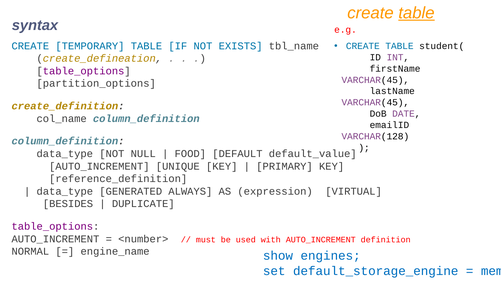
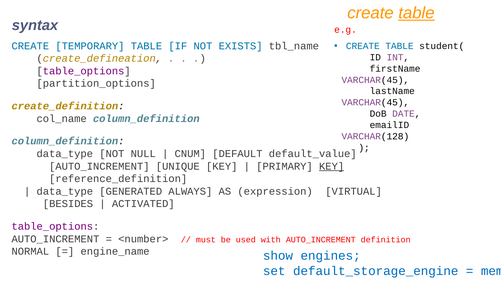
FOOD: FOOD -> CNUM (190, 154)
KEY underline: none -> present (332, 166)
DUPLICATE: DUPLICATE -> ACTIVATED (143, 204)
